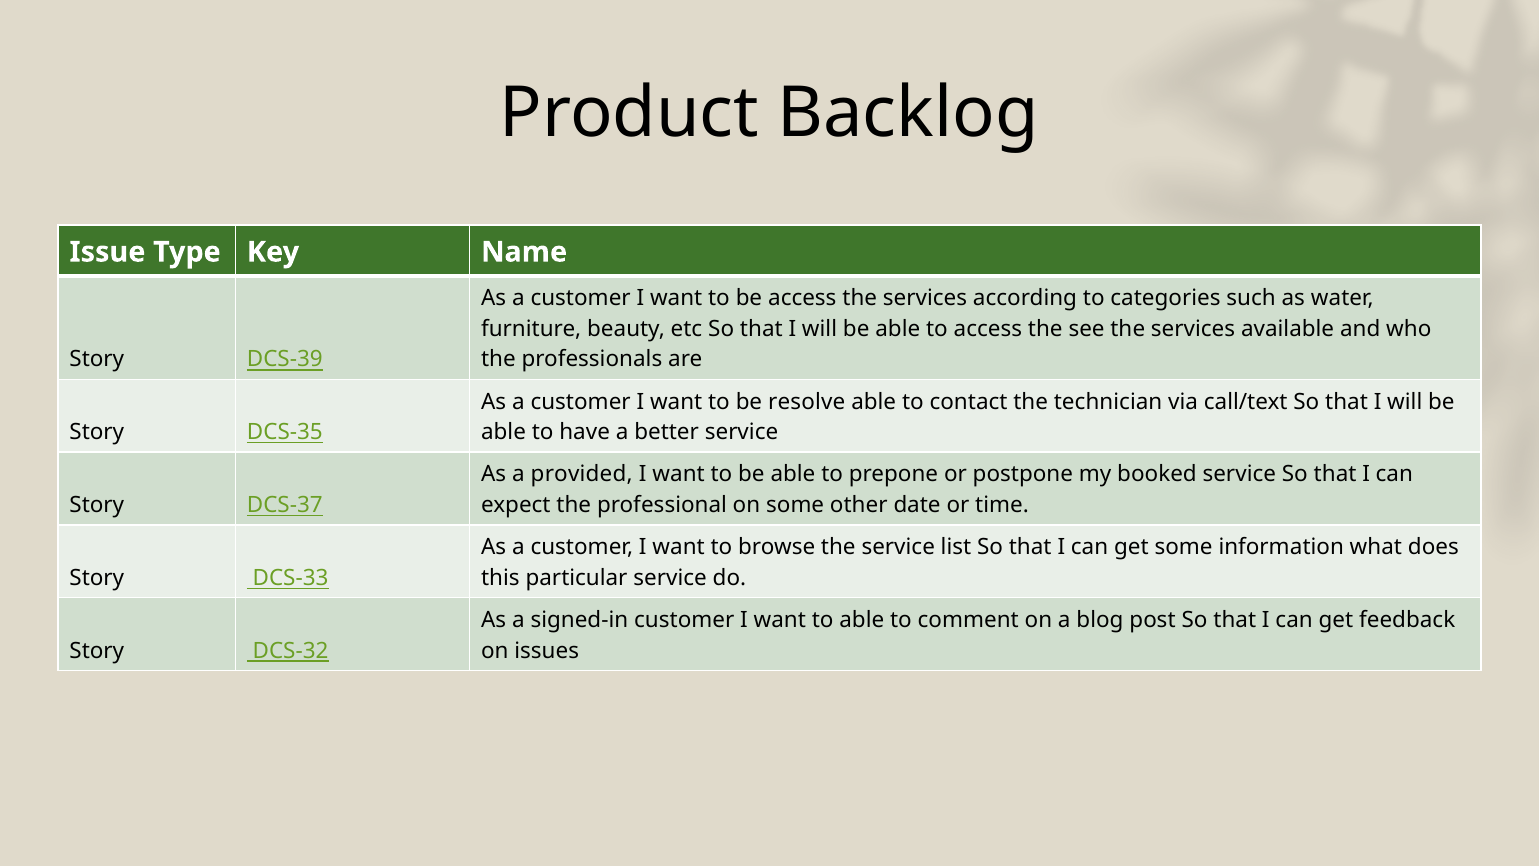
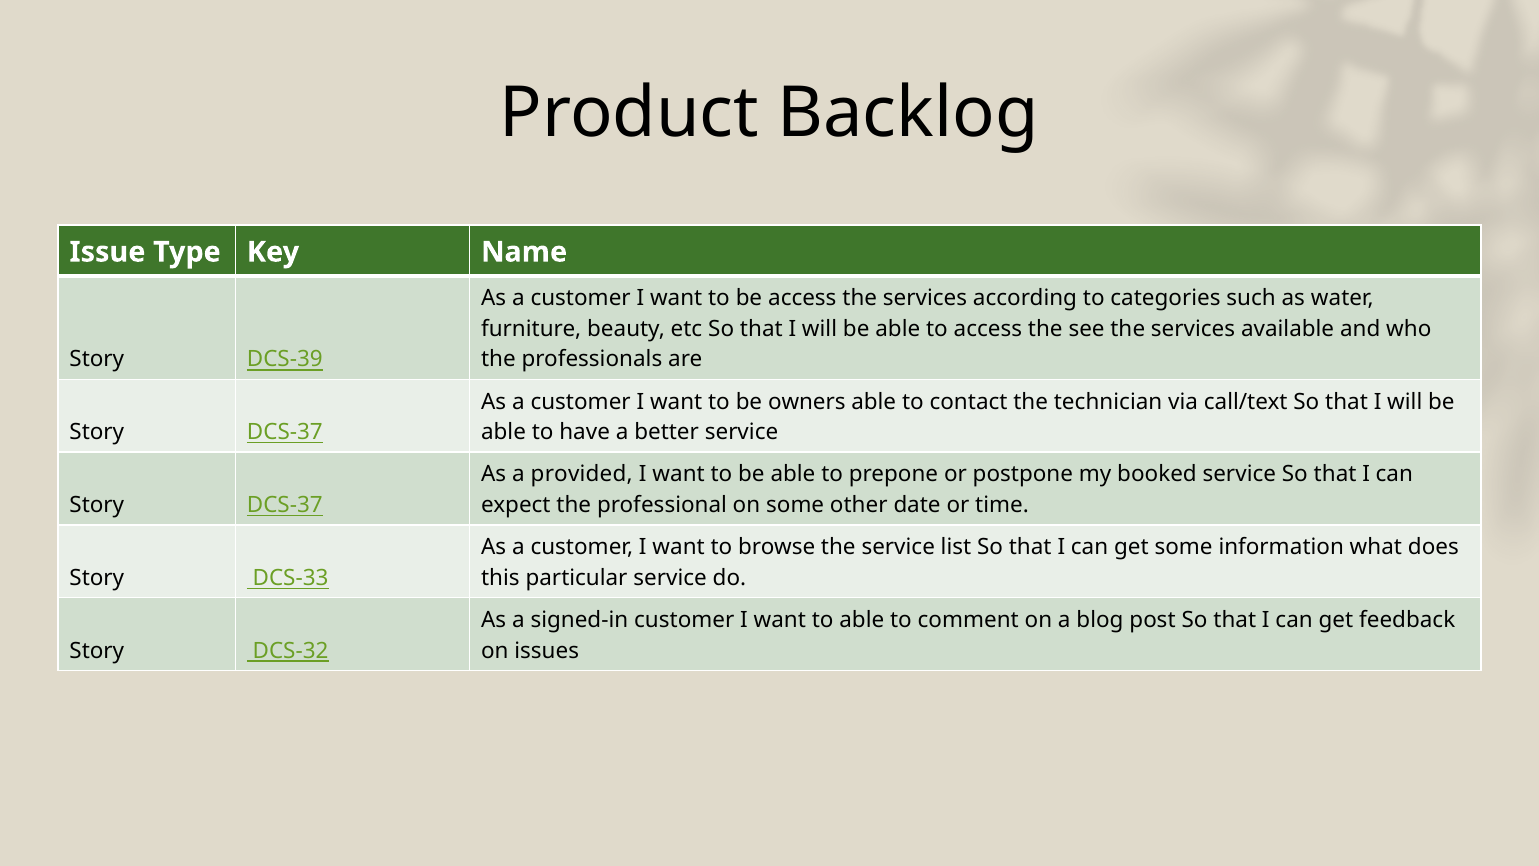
resolve: resolve -> owners (807, 402)
DCS-35: DCS-35 -> DCS-37 (285, 432)
